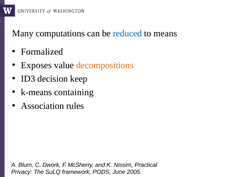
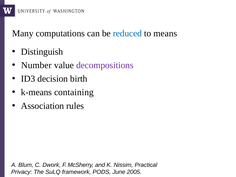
Formalized: Formalized -> Distinguish (42, 52)
Exposes: Exposes -> Number (36, 65)
decompositions colour: orange -> purple (105, 65)
keep: keep -> birth (79, 79)
